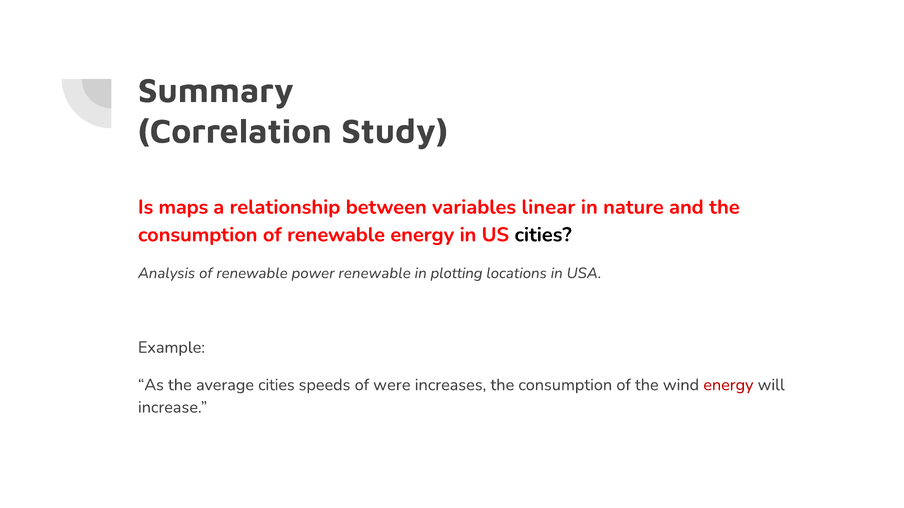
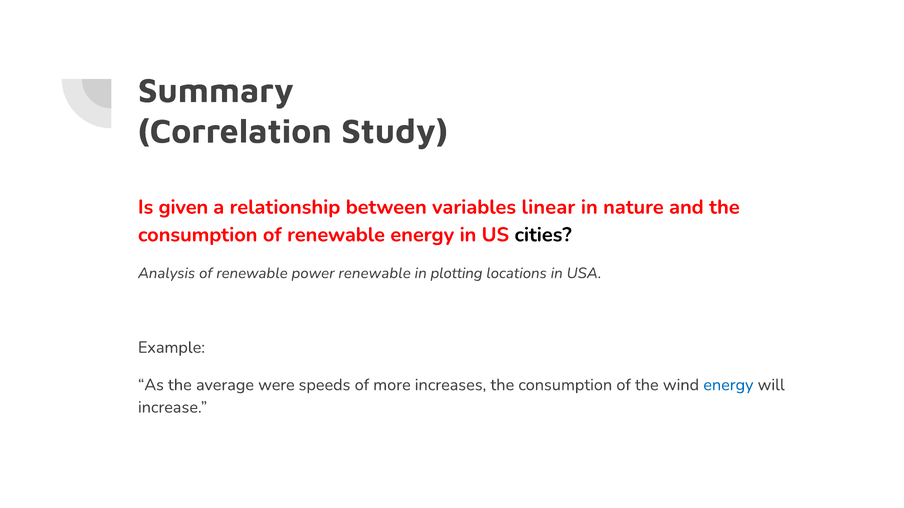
maps: maps -> given (183, 207)
average cities: cities -> were (276, 385)
were: were -> more (392, 385)
energy colour: red -> blue (728, 385)
